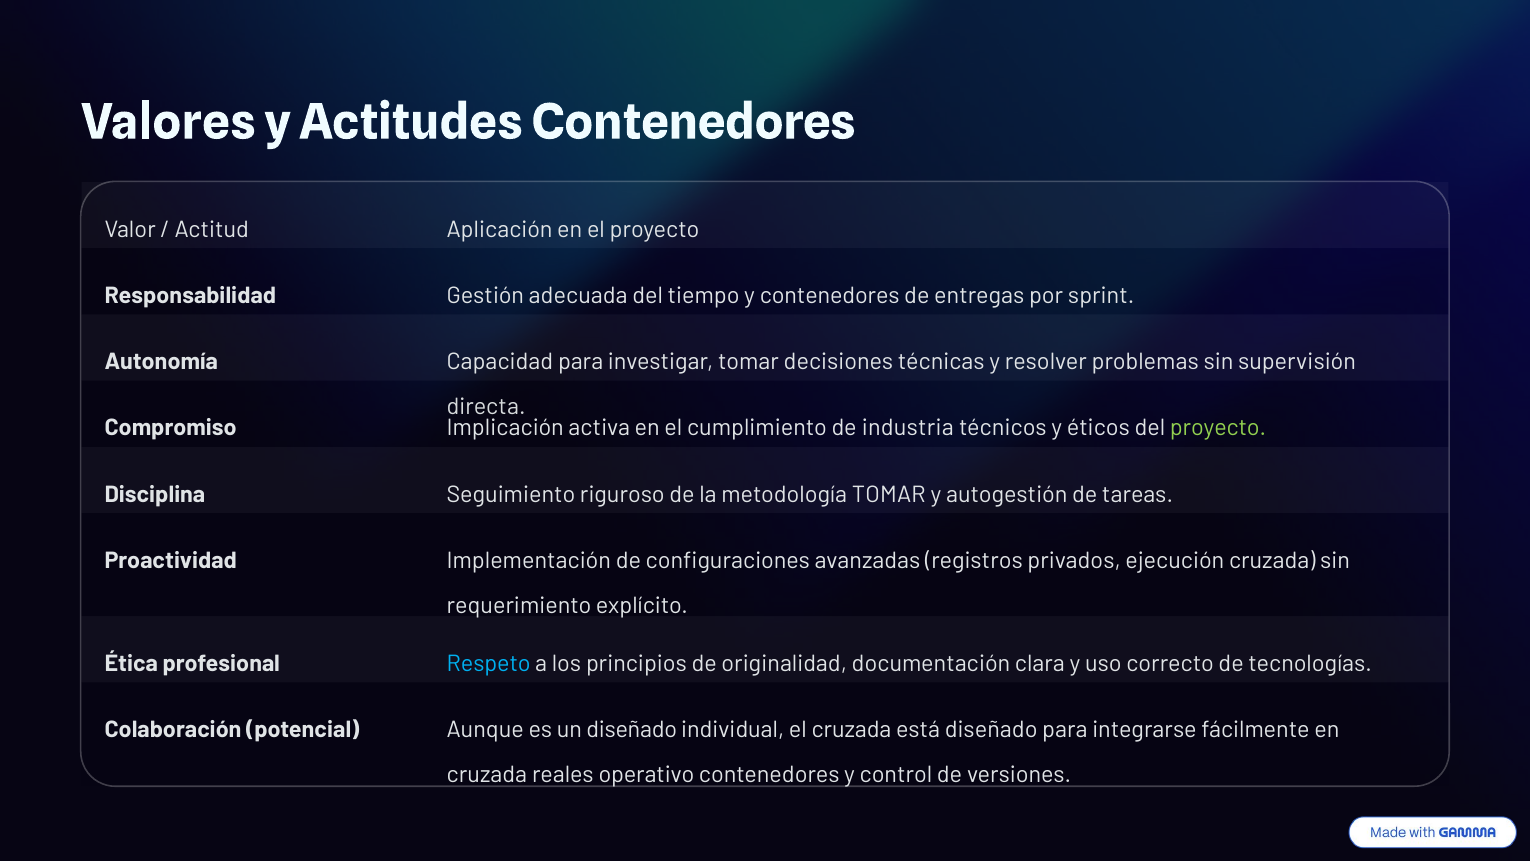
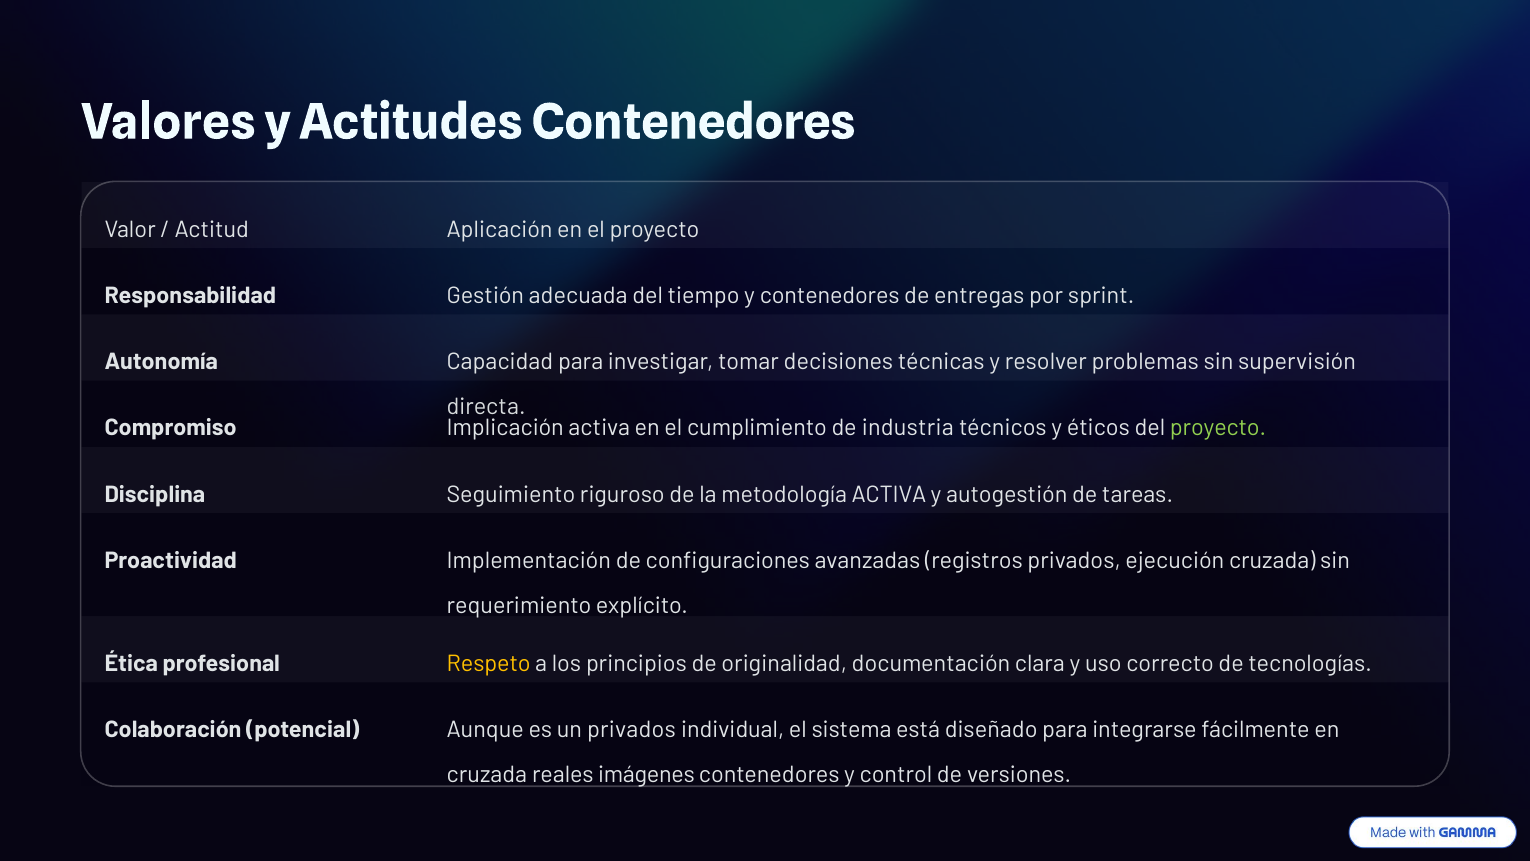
metodología TOMAR: TOMAR -> ACTIVA (889, 494)
Respeto colour: light blue -> yellow (489, 663)
un diseñado: diseñado -> privados (631, 730)
el cruzada: cruzada -> sistema (852, 730)
operativo: operativo -> imágenes (646, 775)
